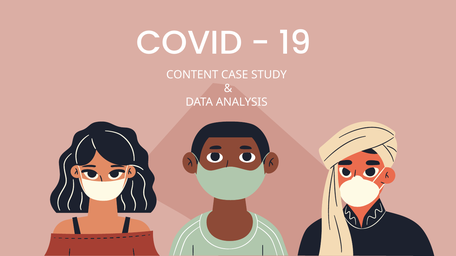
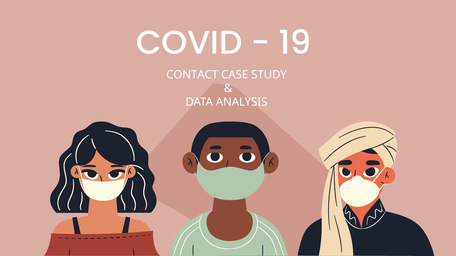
CONTENT: CONTENT -> CONTACT (192, 75)
